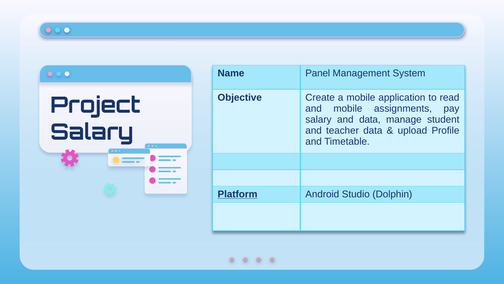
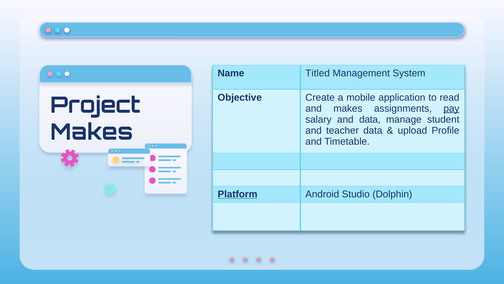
Panel: Panel -> Titled (318, 73)
and mobile: mobile -> makes (348, 108)
pay underline: none -> present (451, 108)
Salary: Salary -> Makes (92, 132)
